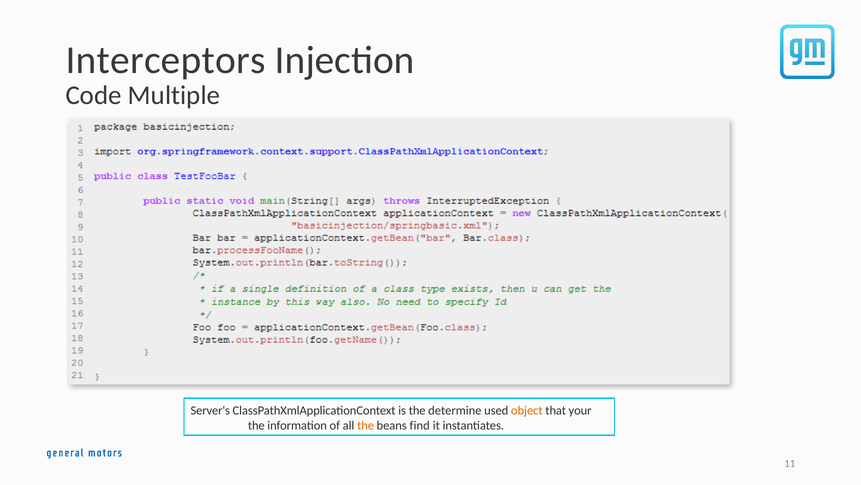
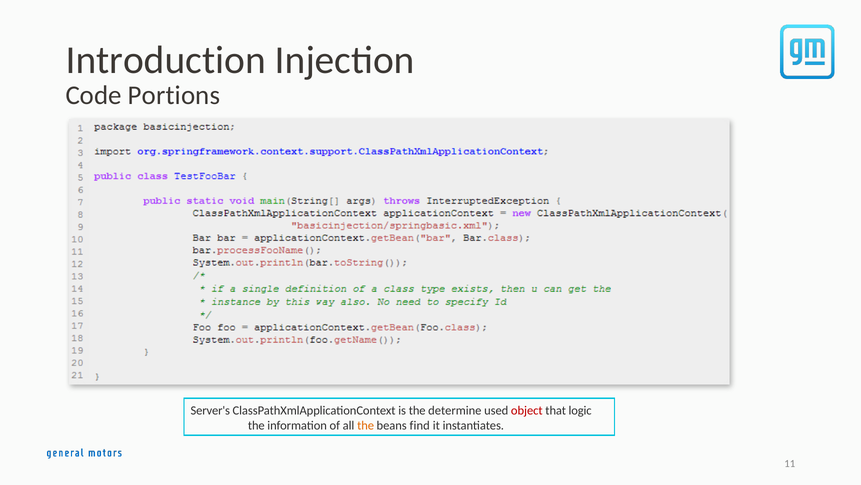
Interceptors: Interceptors -> Introduction (166, 60)
Multiple: Multiple -> Portions (174, 95)
object colour: orange -> red (527, 410)
your: your -> logic (580, 410)
